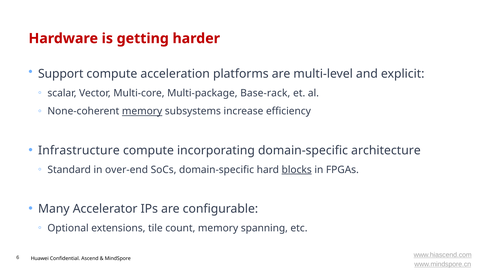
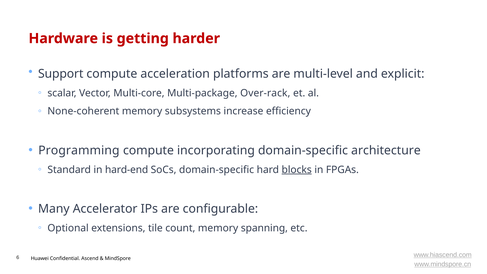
Base-rack: Base-rack -> Over-rack (265, 93)
memory underline: present -> none (142, 111)
Infrastructure: Infrastructure -> Programming (79, 150)
over-end: over-end -> hard-end (127, 170)
